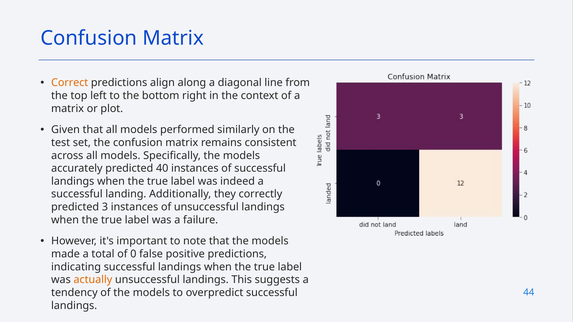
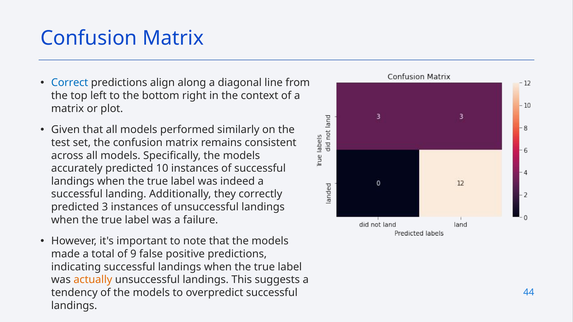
Correct colour: orange -> blue (70, 83)
40: 40 -> 10 (162, 169)
0: 0 -> 9 (133, 254)
